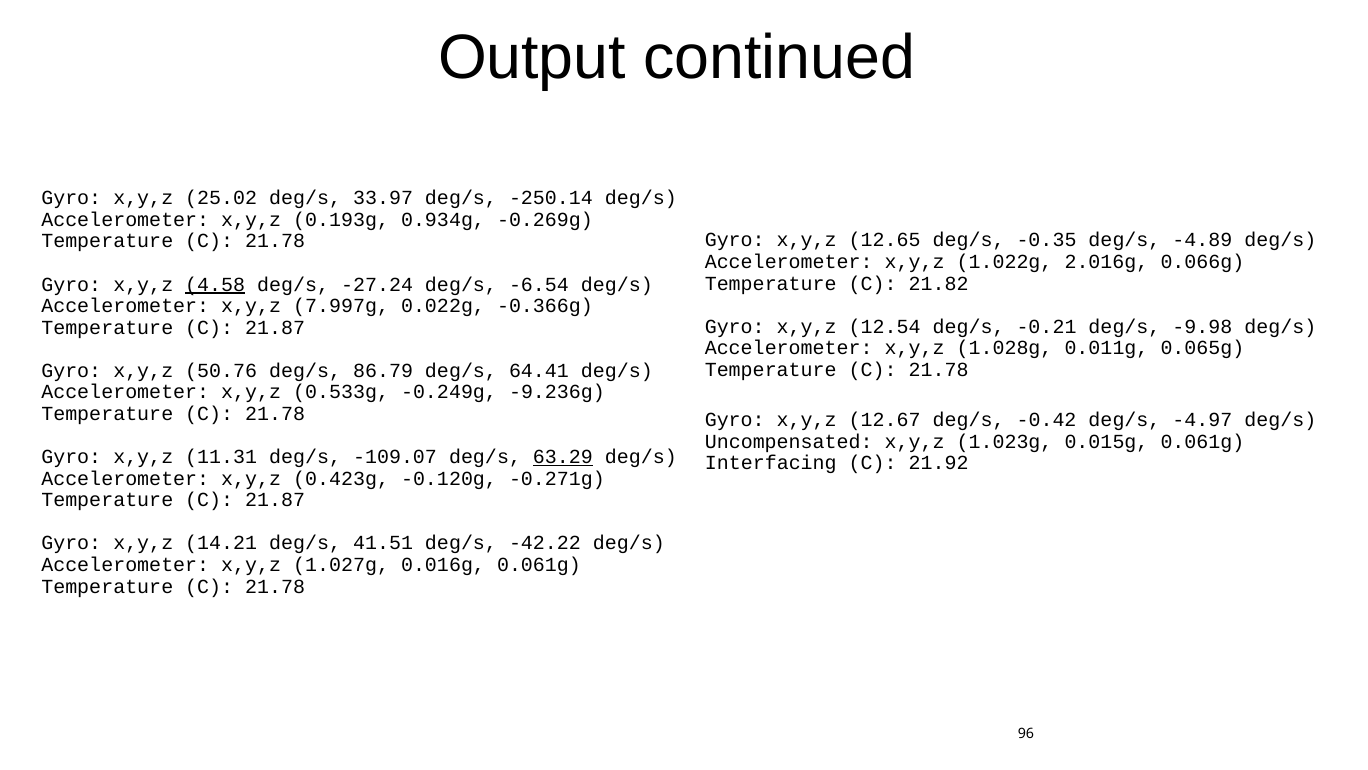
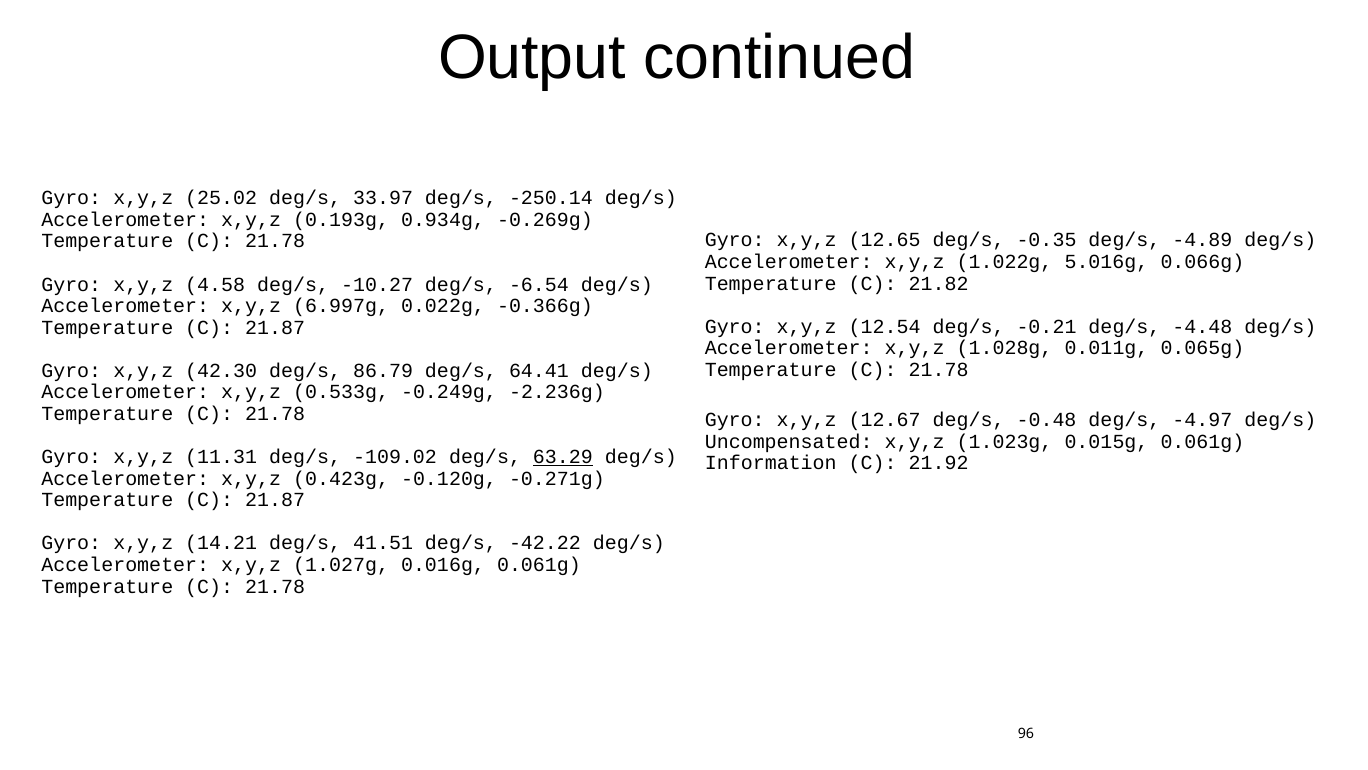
2.016g: 2.016g -> 5.016g (1106, 262)
4.58 underline: present -> none (215, 284)
-27.24: -27.24 -> -10.27 (377, 284)
7.997g: 7.997g -> 6.997g (341, 306)
-9.98: -9.98 -> -4.48 (1202, 326)
50.76: 50.76 -> 42.30 (221, 370)
-9.236g: -9.236g -> -2.236g (557, 392)
-0.42: -0.42 -> -0.48 (1047, 420)
-109.07: -109.07 -> -109.02 (395, 457)
Interfacing: Interfacing -> Information (771, 463)
